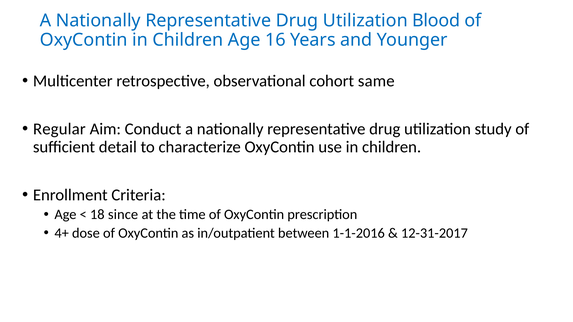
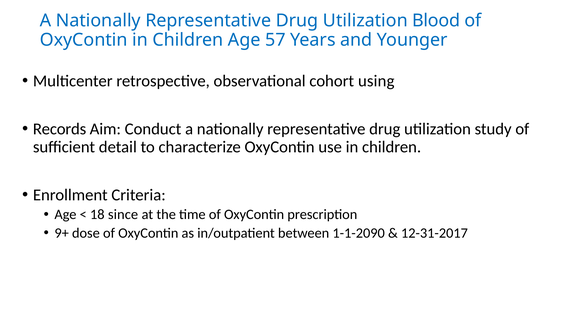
16: 16 -> 57 (275, 40)
same: same -> using (376, 81)
Regular: Regular -> Records (60, 129)
4+: 4+ -> 9+ (62, 233)
1-1-2016: 1-1-2016 -> 1-1-2090 (359, 233)
